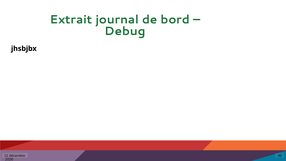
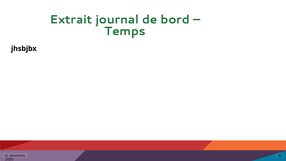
Debug: Debug -> Temps (125, 31)
